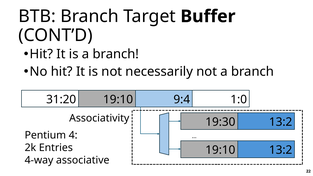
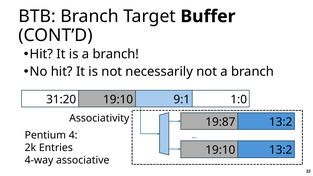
9:4: 9:4 -> 9:1 (182, 99)
19:30: 19:30 -> 19:87 (220, 122)
